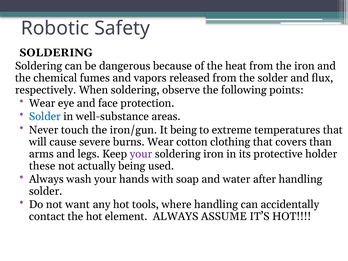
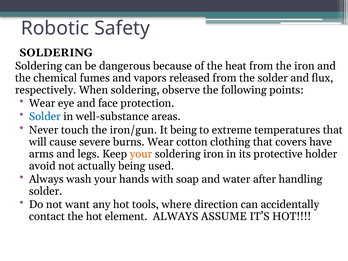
than: than -> have (321, 142)
your colour: purple -> orange (141, 154)
these: these -> avoid (42, 166)
where handling: handling -> direction (216, 204)
